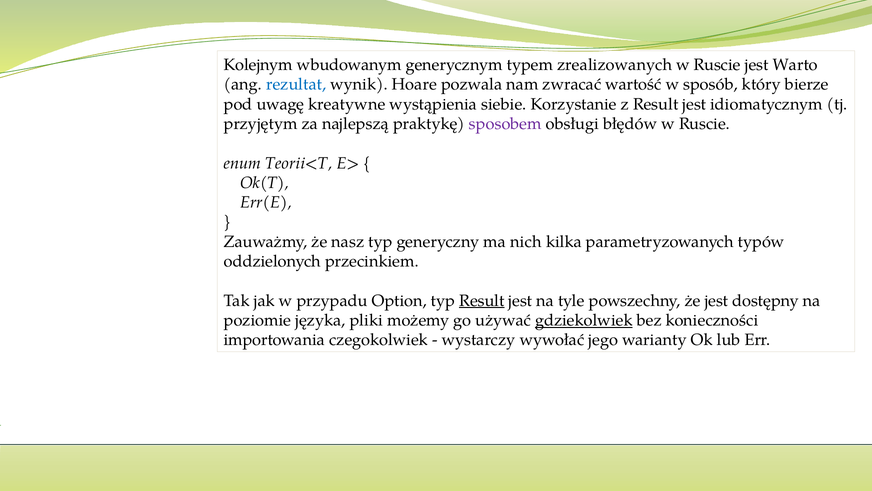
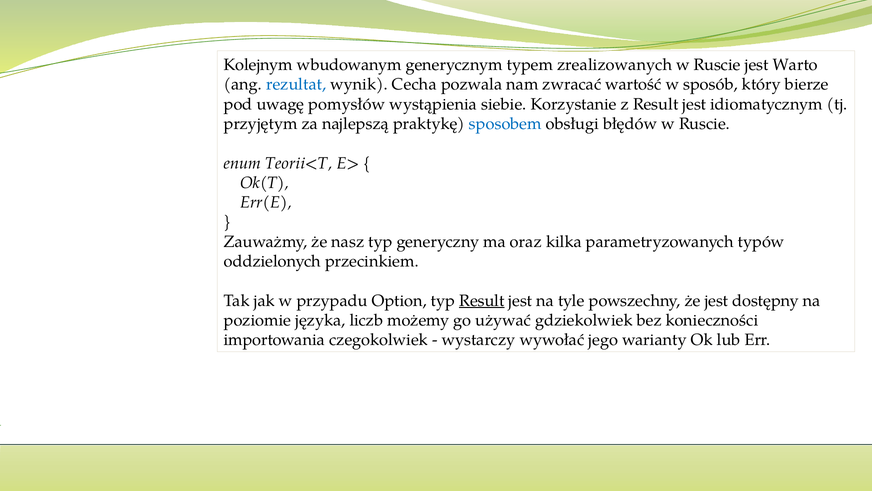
Hoare: Hoare -> Cecha (414, 84)
kreatywne: kreatywne -> pomysłów (347, 104)
sposobem colour: purple -> blue (505, 124)
nich: nich -> oraz (526, 241)
pliki: pliki -> liczb (366, 320)
gdziekolwiek underline: present -> none (584, 320)
